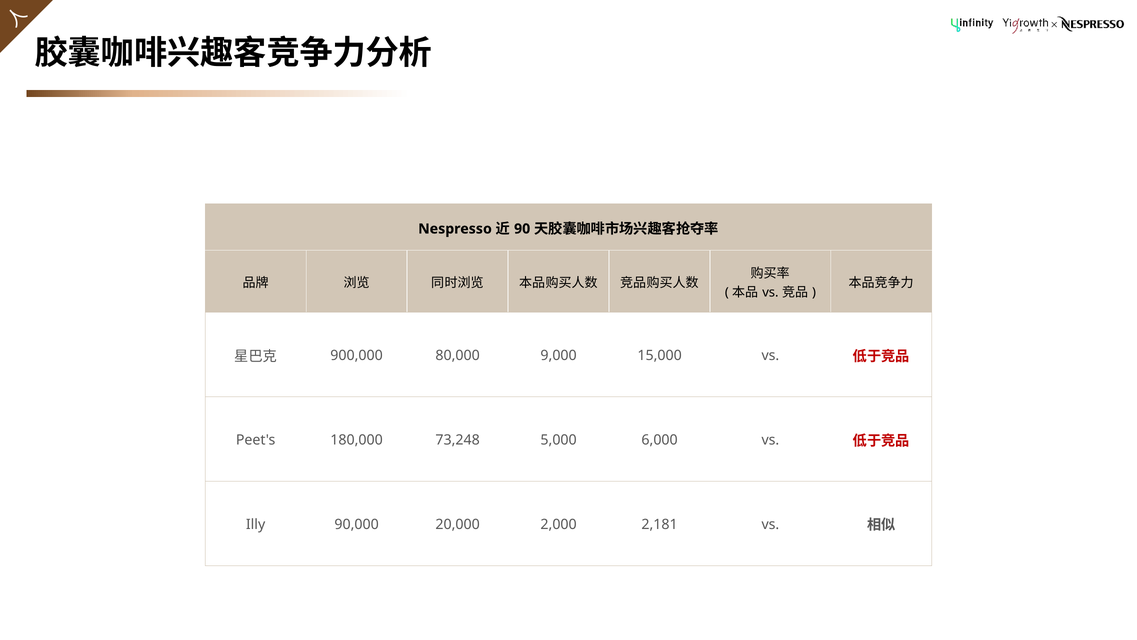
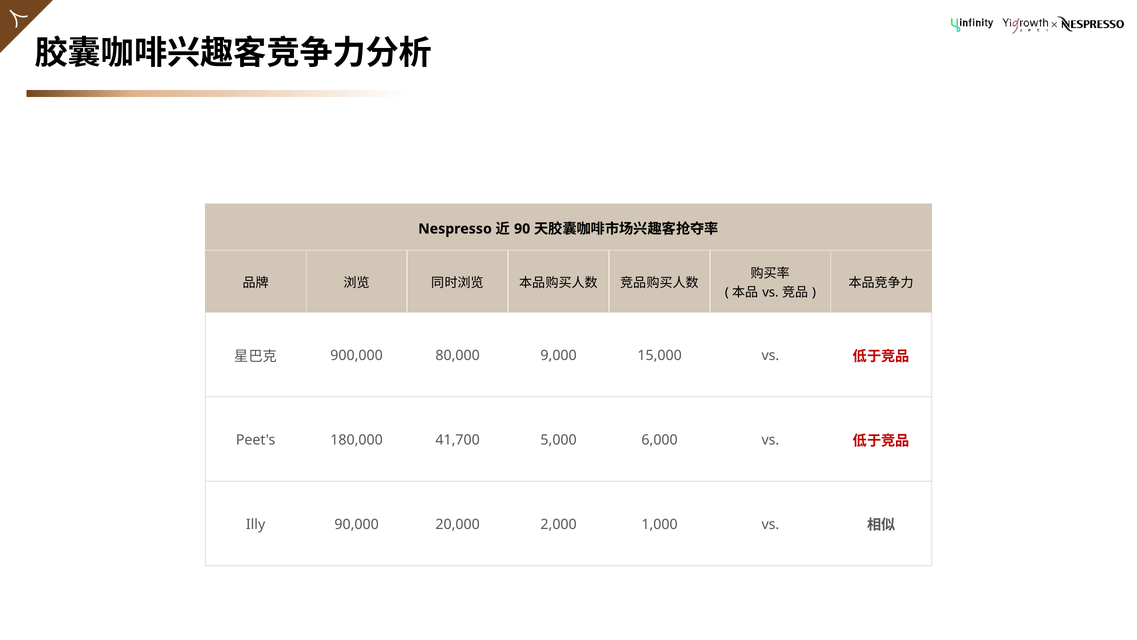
73,248: 73,248 -> 41,700 (458, 440)
2,181: 2,181 -> 1,000 (660, 524)
